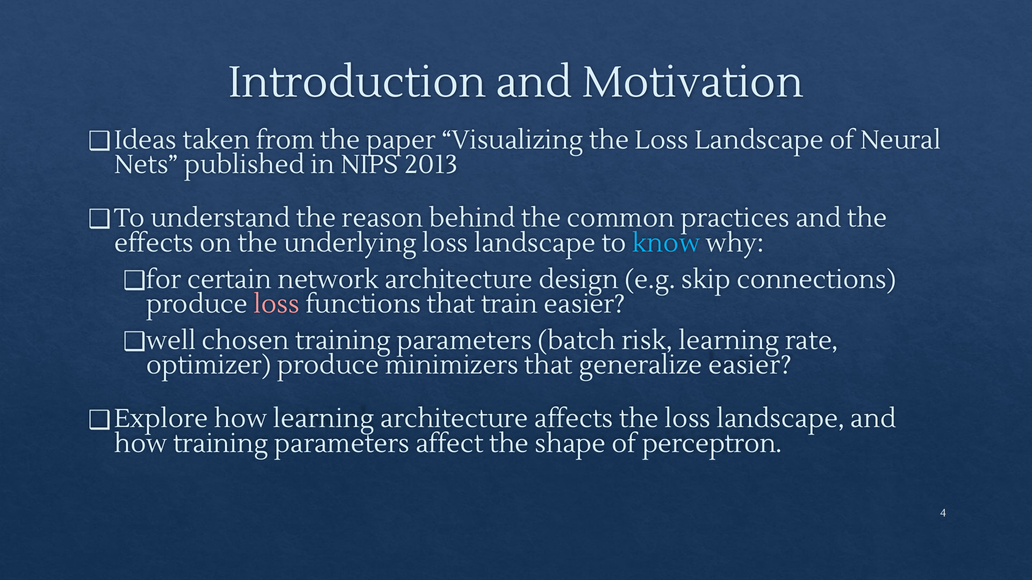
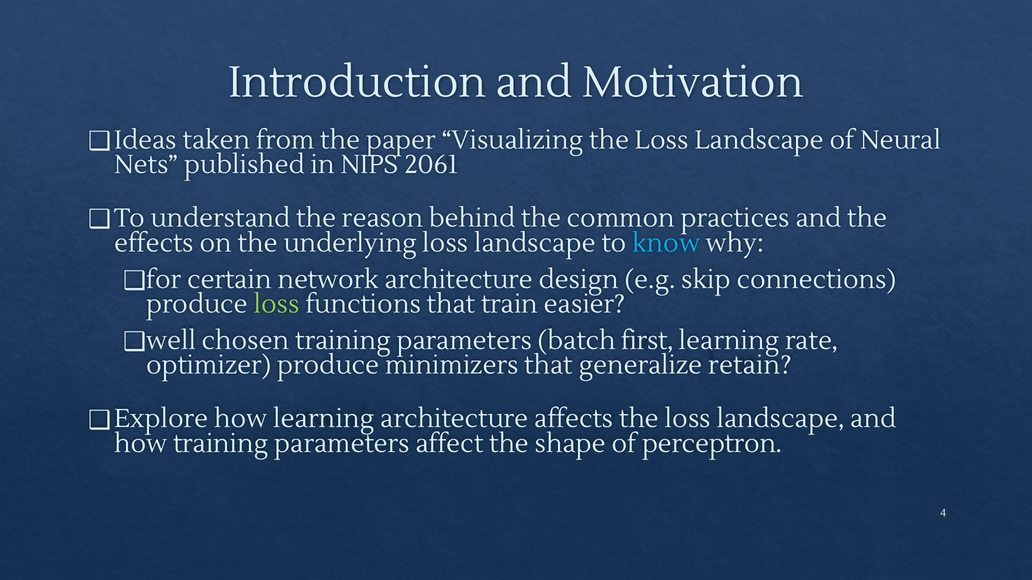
2013: 2013 -> 2061 (432, 165)
loss colour: pink -> light green (277, 305)
risk: risk -> first (647, 341)
generalize easier: easier -> retain (750, 366)
